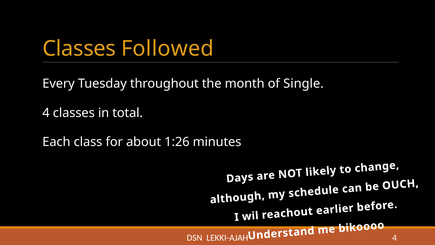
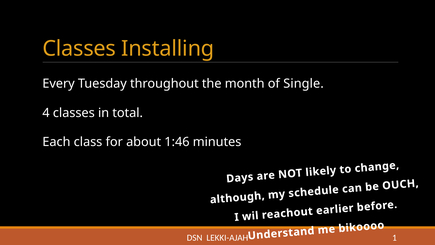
Followed: Followed -> Installing (168, 49)
1:26: 1:26 -> 1:46 (177, 142)
LEKKI-AJAH 4: 4 -> 1 (395, 238)
